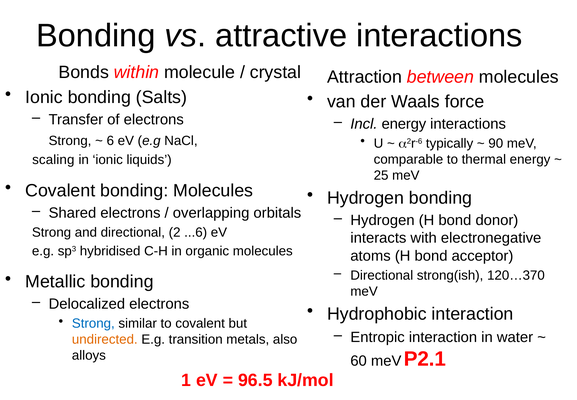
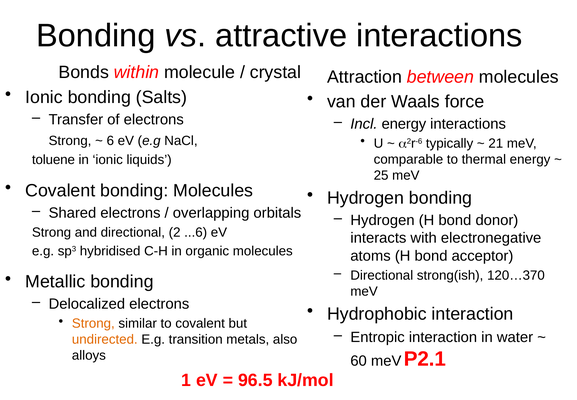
90: 90 -> 21 (496, 143)
scaling: scaling -> toluene (53, 160)
Strong colour: blue -> orange (93, 323)
